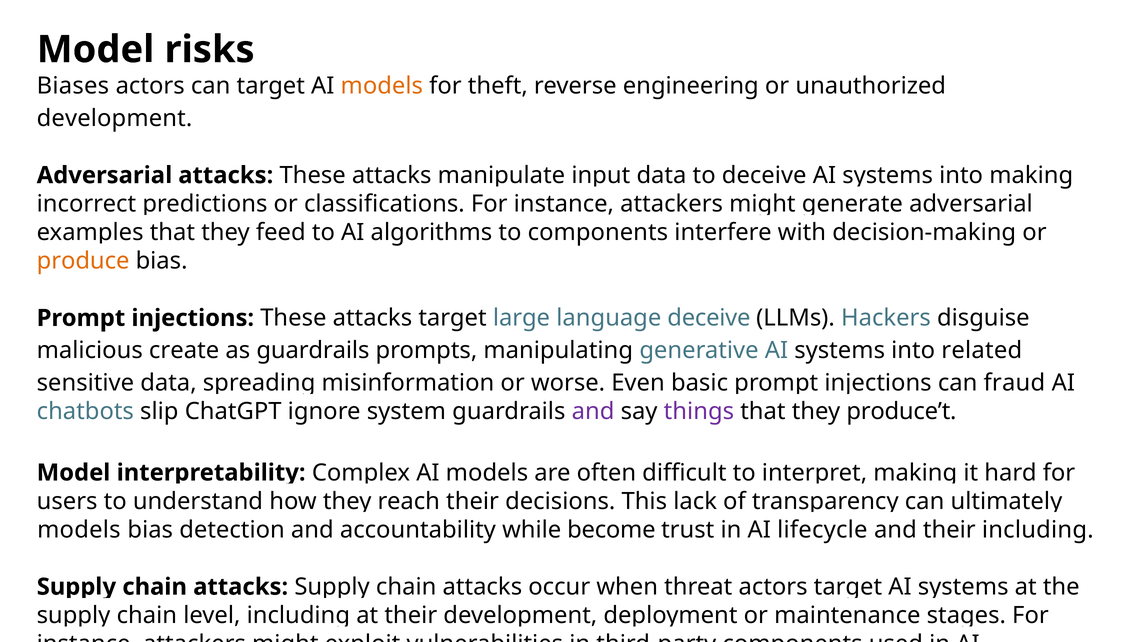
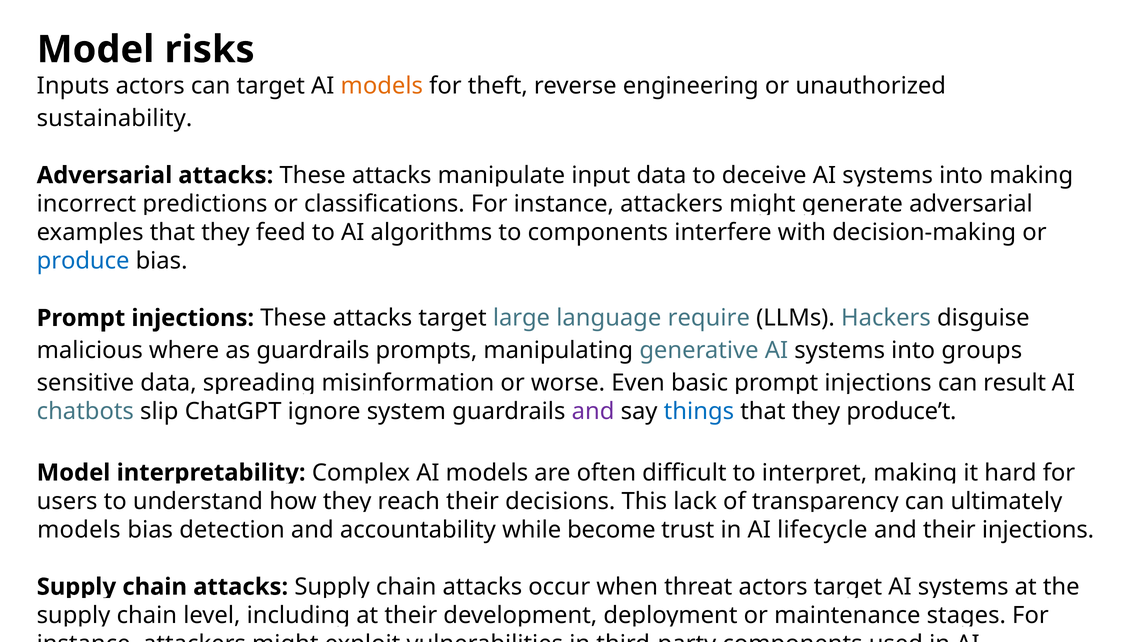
Biases: Biases -> Inputs (73, 86)
development: development -> sustainability (114, 118)
produce colour: orange -> blue (83, 261)
language deceive: deceive -> require (709, 318)
create: create -> where (184, 351)
related: related -> groups (982, 351)
fraud: fraud -> result (1015, 383)
things colour: purple -> blue (699, 412)
their including: including -> injections (1038, 530)
